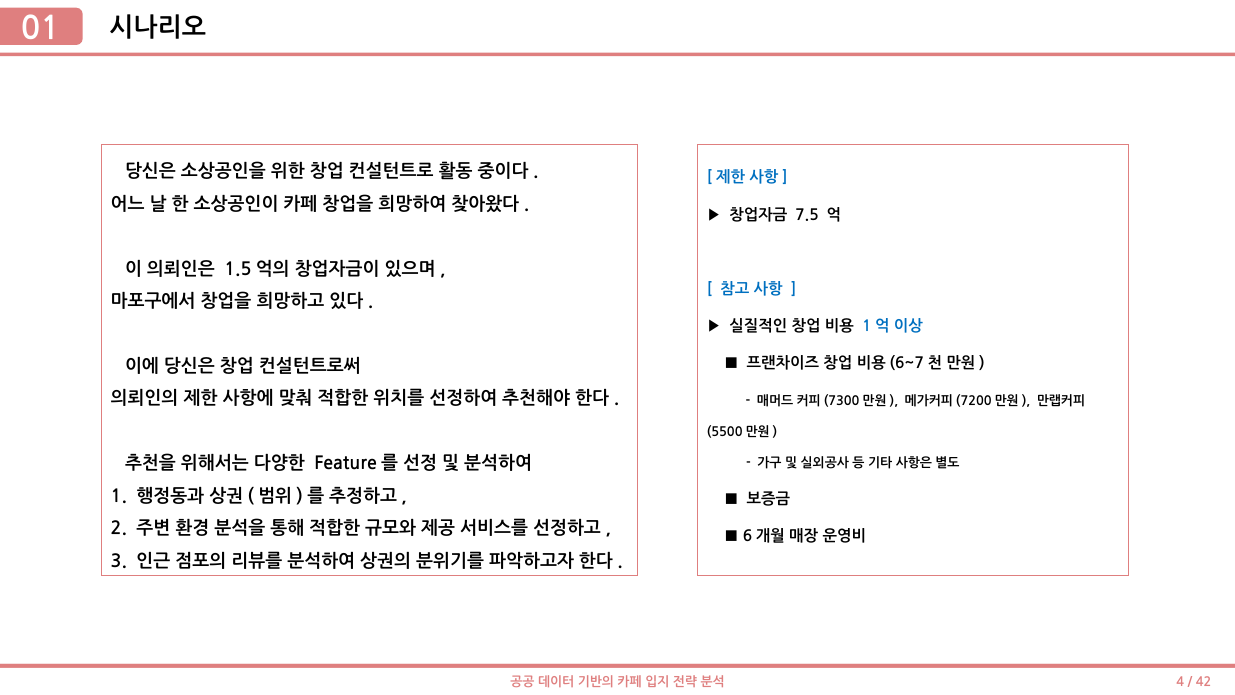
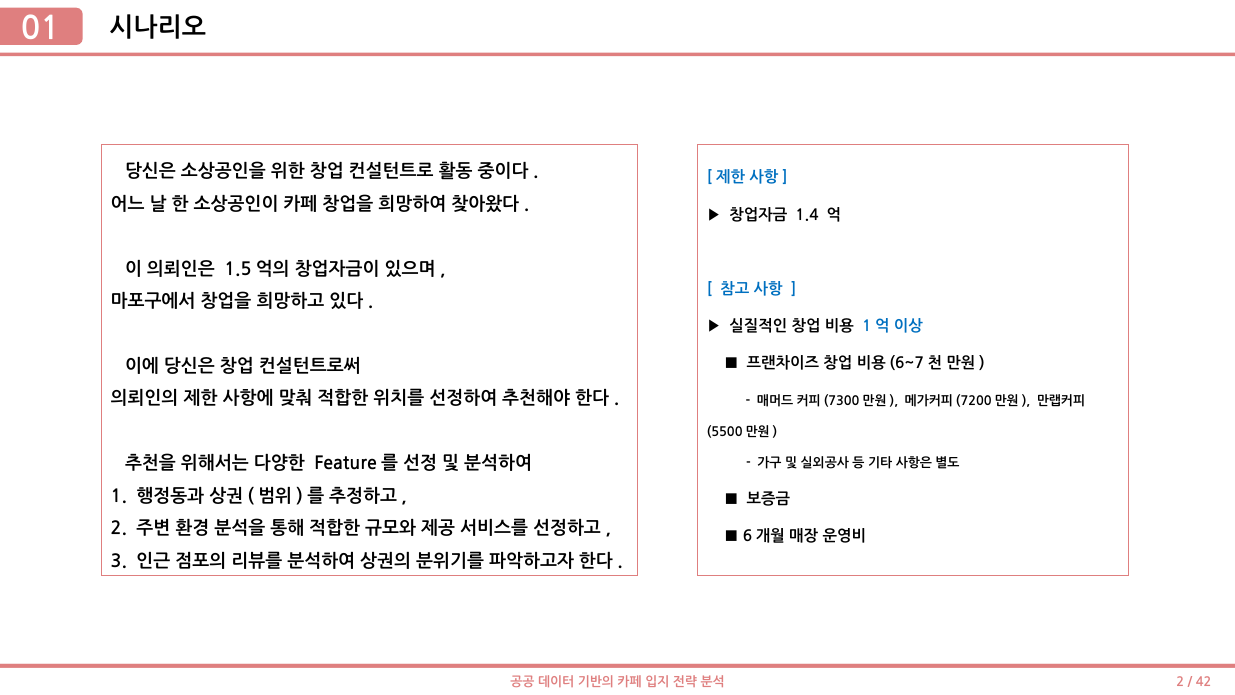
7.5: 7.5 -> 1.4 (807, 215)
4: 4 -> 2 (1180, 682)
